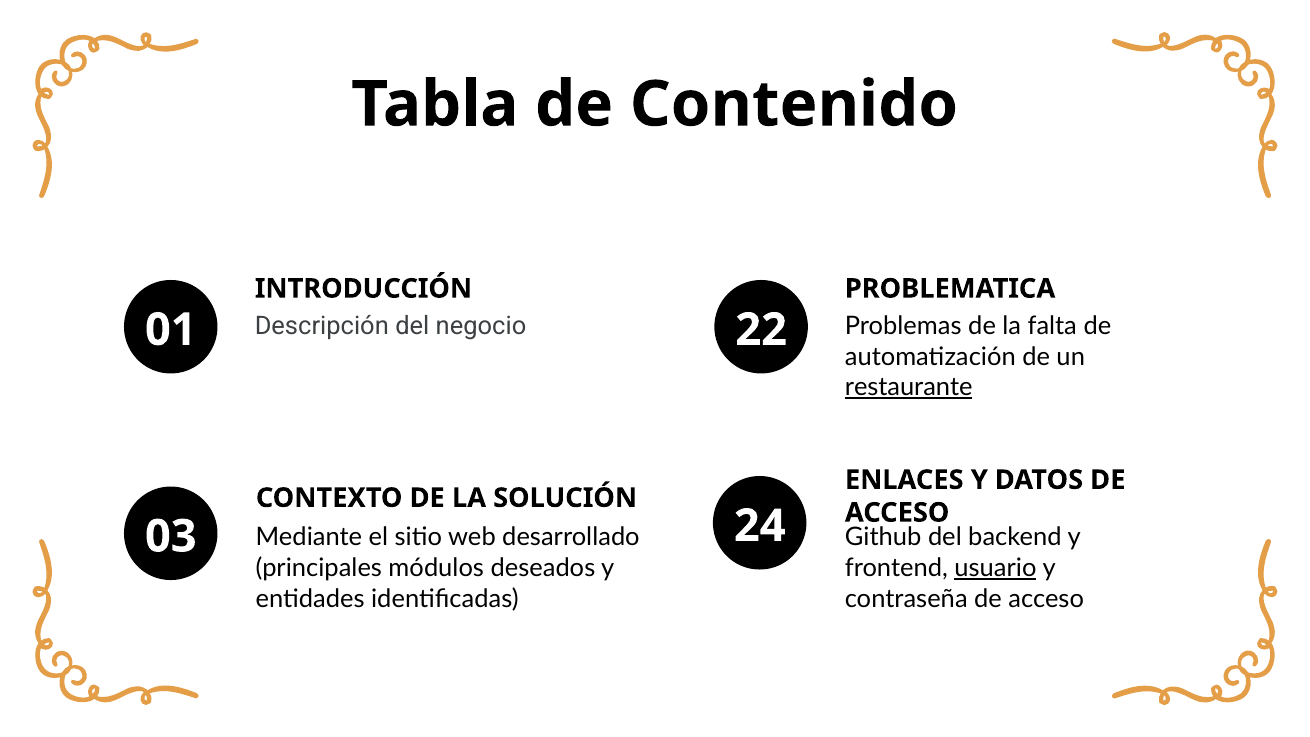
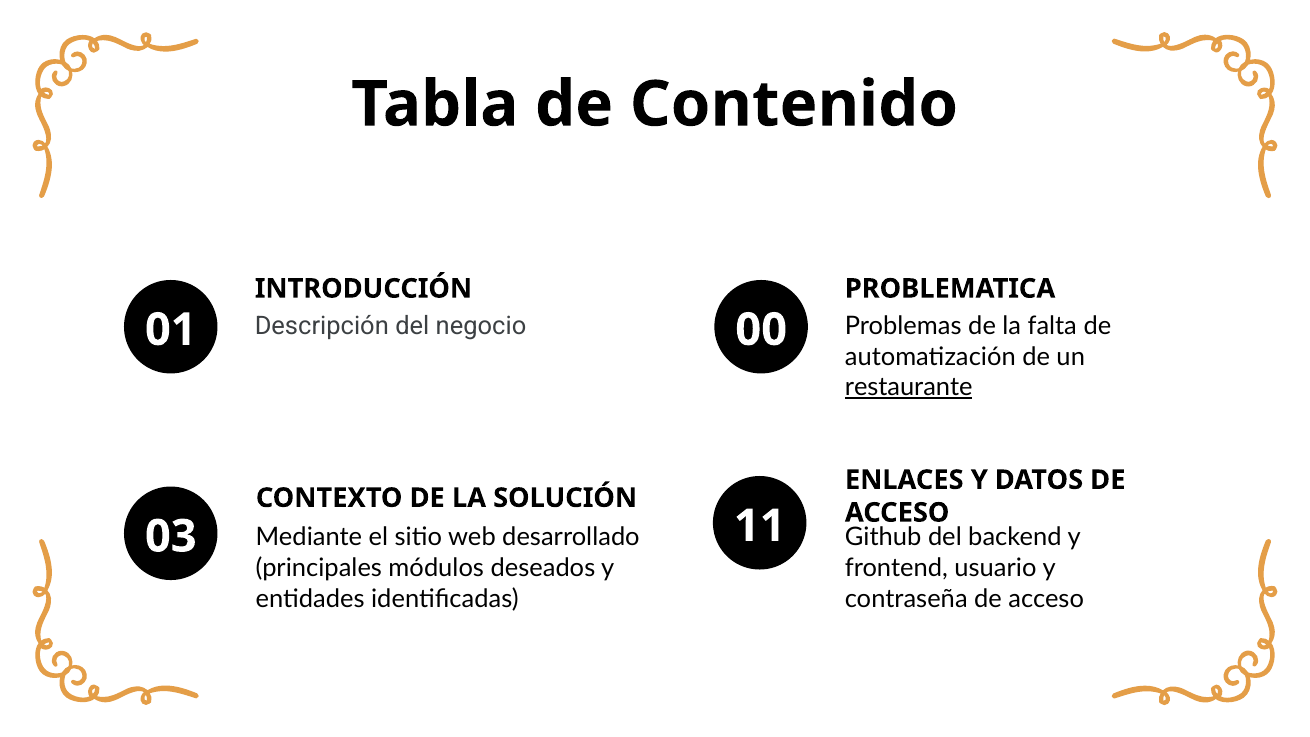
22: 22 -> 00 (761, 330)
24: 24 -> 11 (760, 526)
usuario underline: present -> none (995, 568)
